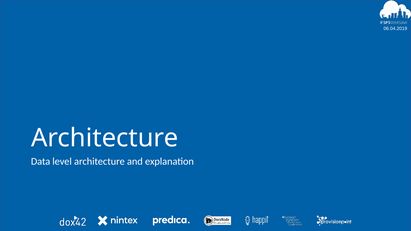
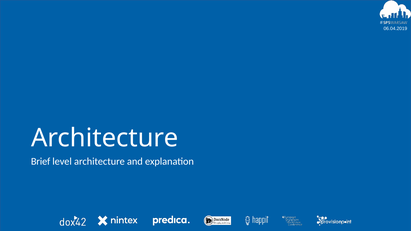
Data: Data -> Brief (41, 162)
